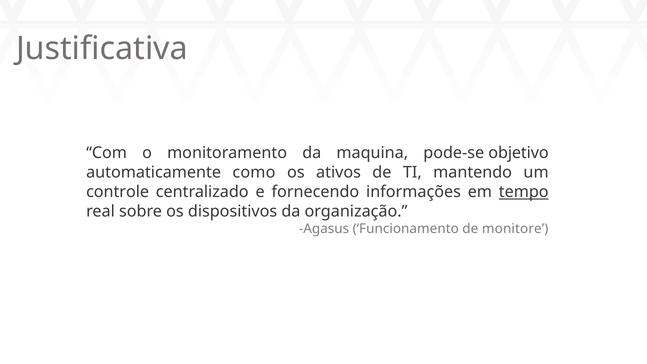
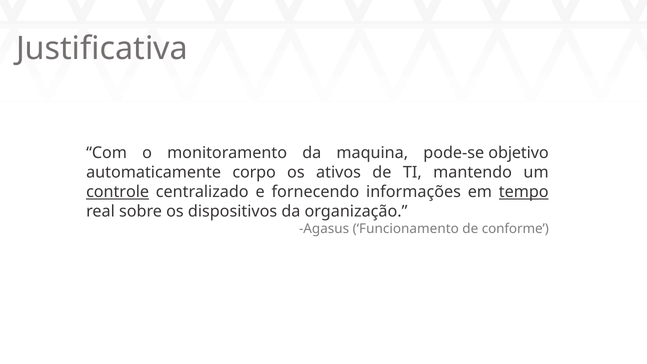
como: como -> corpo (254, 172)
controle underline: none -> present (118, 192)
monitore: monitore -> conforme (515, 229)
